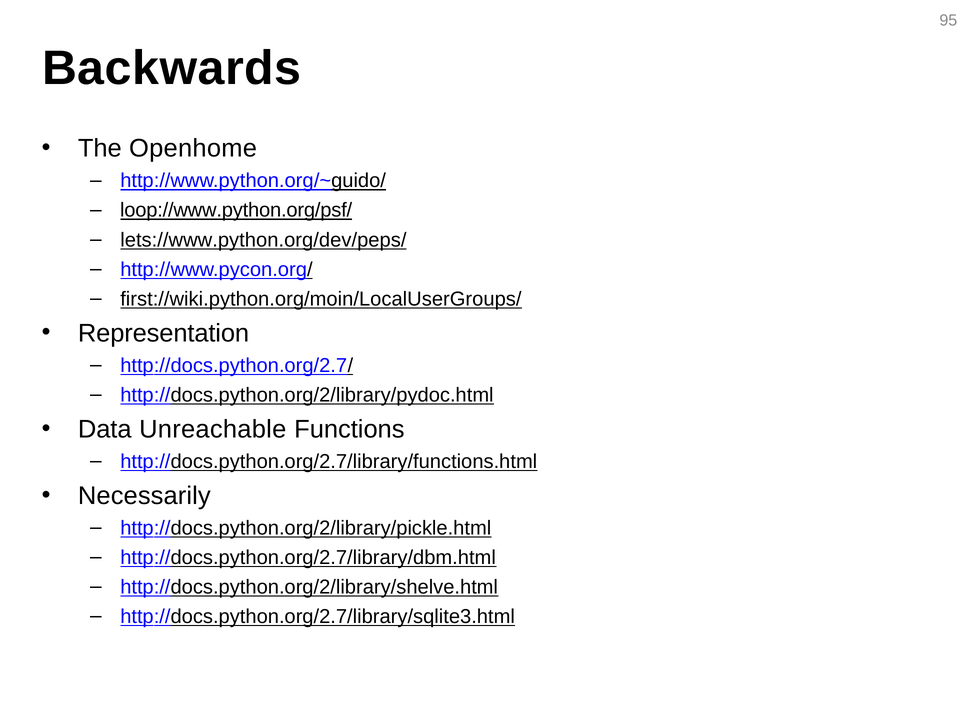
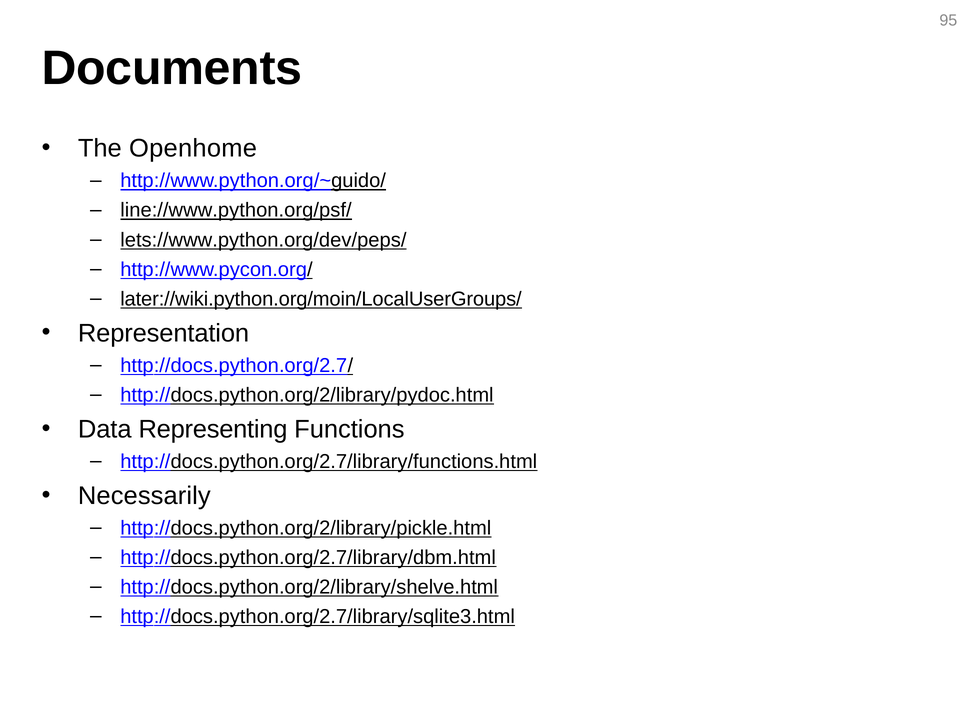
Backwards: Backwards -> Documents (172, 69)
loop://www.python.org/psf/: loop://www.python.org/psf/ -> line://www.python.org/psf/ (236, 210)
first://wiki.python.org/moin/LocalUserGroups/: first://wiki.python.org/moin/LocalUserGroups/ -> later://wiki.python.org/moin/LocalUserGroups/ (321, 299)
Unreachable: Unreachable -> Representing (213, 429)
